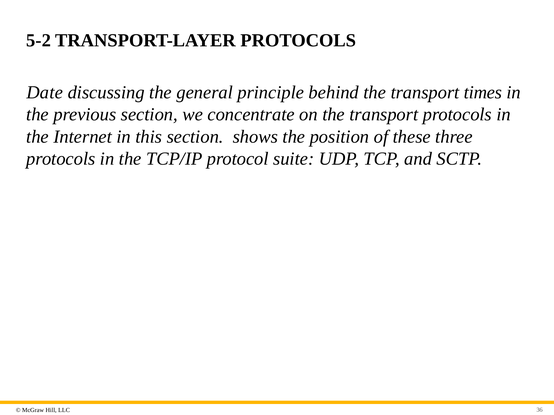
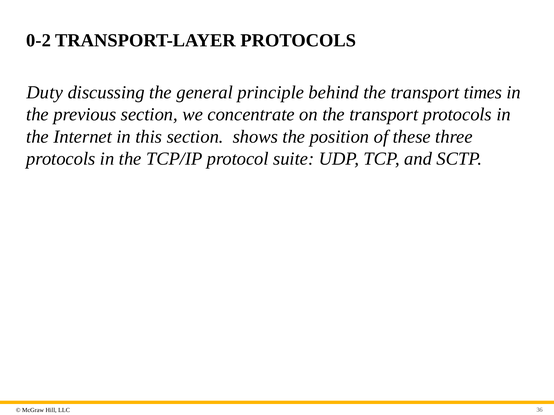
5-2: 5-2 -> 0-2 (39, 40)
Date: Date -> Duty (45, 92)
